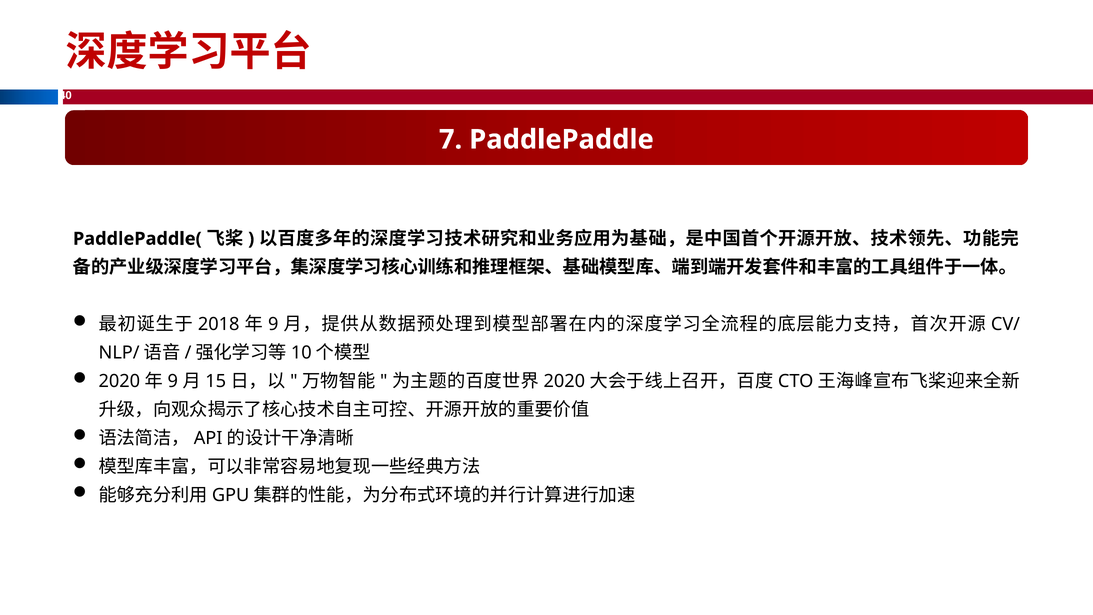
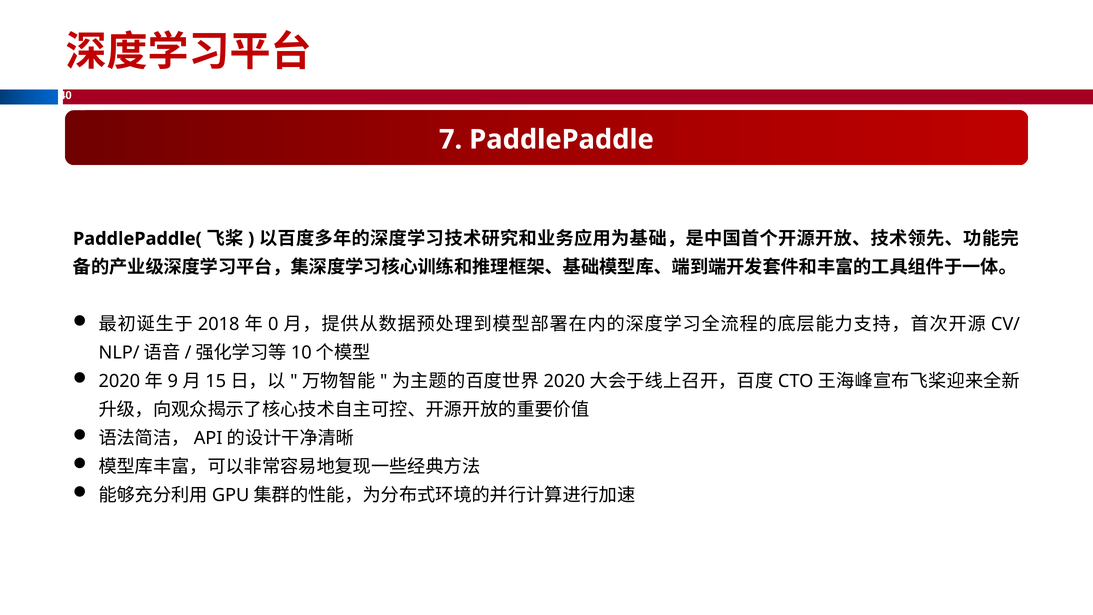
9: 9 -> 0 (273, 324)
